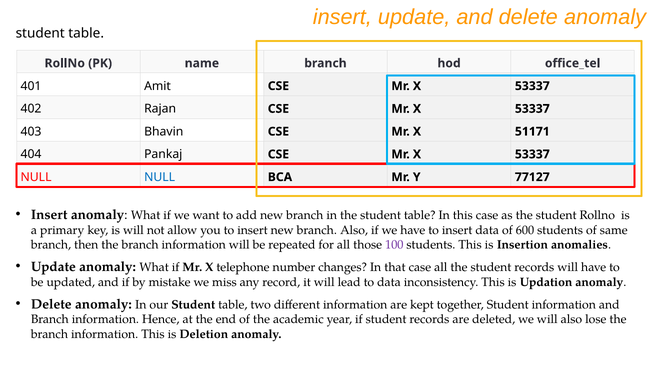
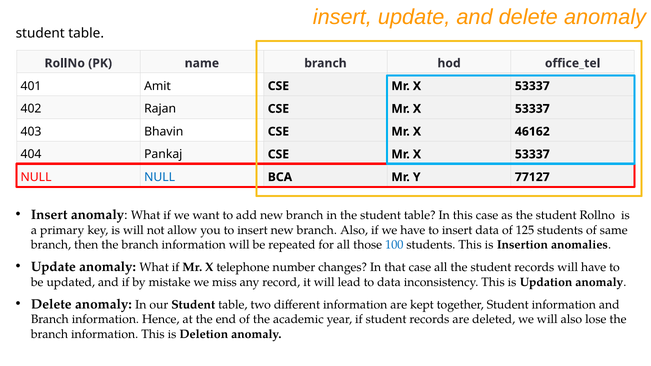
51171: 51171 -> 46162 (532, 132)
600: 600 -> 125 (525, 230)
100 colour: purple -> blue (394, 245)
